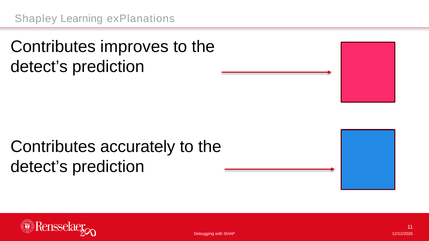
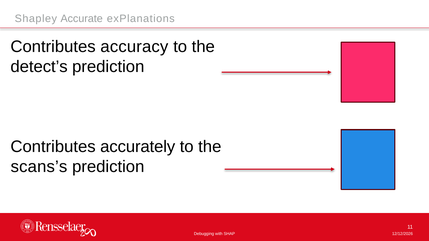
Learning: Learning -> Accurate (82, 19)
improves: improves -> accuracy (134, 47)
detect’s: detect’s -> scans’s (39, 167)
